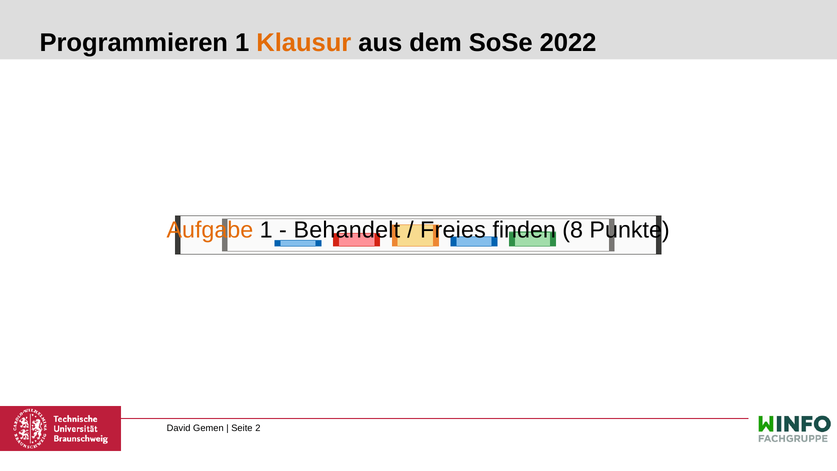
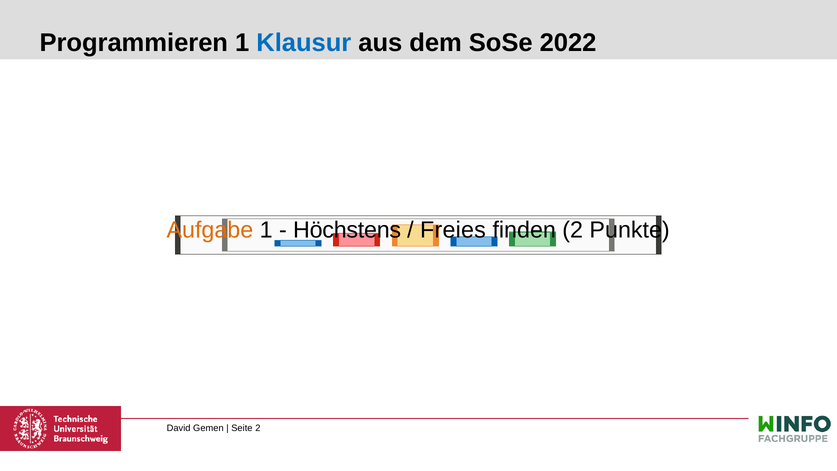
Klausur colour: orange -> blue (304, 43)
Behandelt: Behandelt -> Höchstens (347, 230)
finden 8: 8 -> 2 (573, 230)
